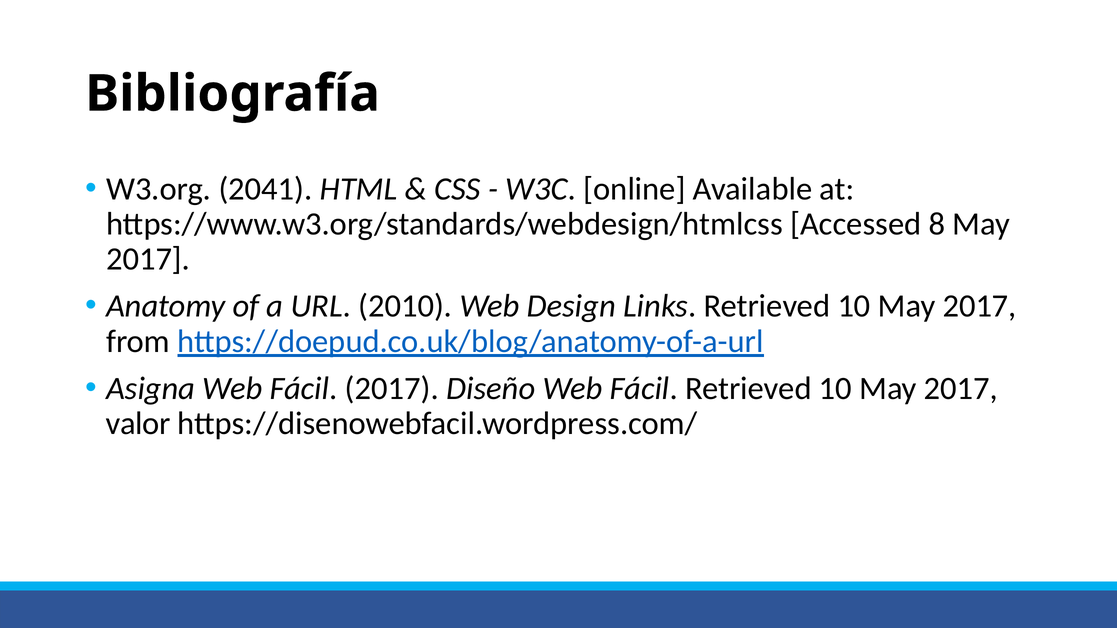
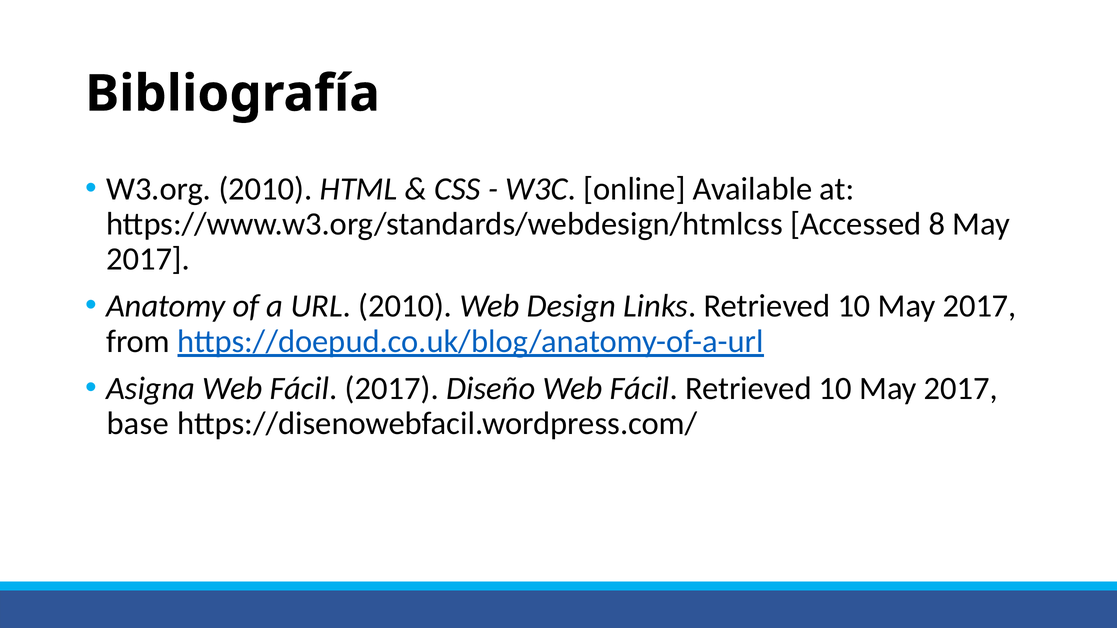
W3.org 2041: 2041 -> 2010 (265, 189)
valor: valor -> base (138, 424)
